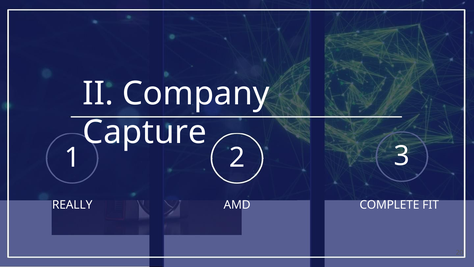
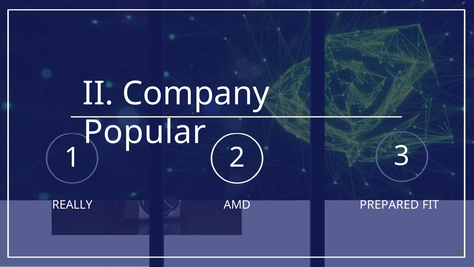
Capture: Capture -> Popular (145, 132)
COMPLETE: COMPLETE -> PREPARED (389, 205)
